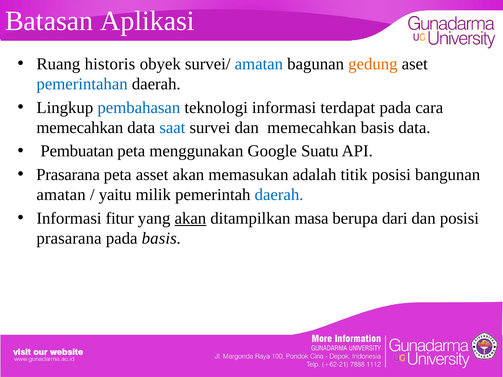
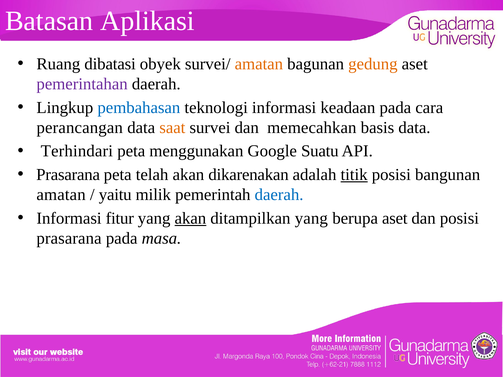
historis: historis -> dibatasi (110, 64)
amatan colour: blue -> orange (259, 64)
pemerintahan colour: blue -> purple (82, 84)
terdapat: terdapat -> keadaan (348, 108)
memecahkan: memecahkan -> perancangan (80, 128)
saat colour: blue -> orange (172, 128)
Pembuatan: Pembuatan -> Terhindari (77, 151)
asset: asset -> telah (152, 175)
memasukan: memasukan -> dikarenakan (249, 175)
titik underline: none -> present (354, 175)
ditampilkan masa: masa -> yang (311, 218)
berupa dari: dari -> aset (395, 218)
pada basis: basis -> masa (161, 238)
